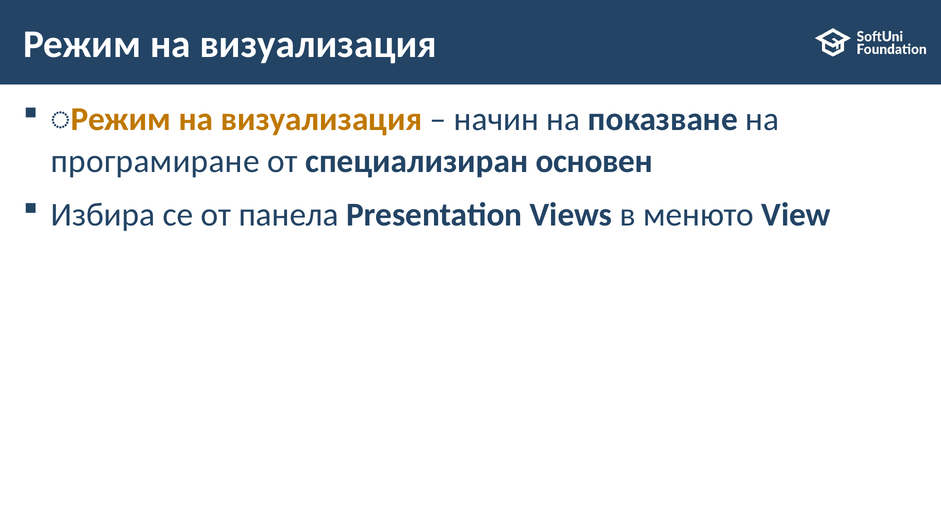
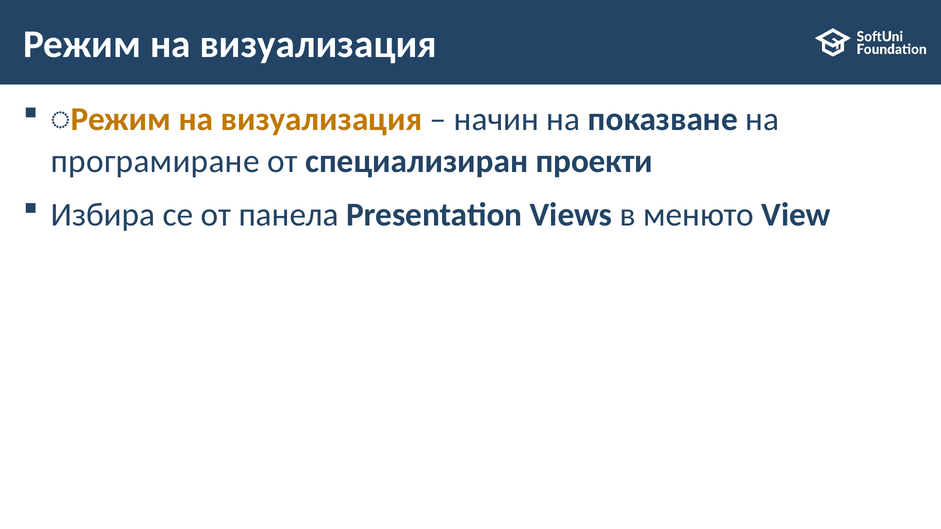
основен: основен -> проекти (594, 161)
